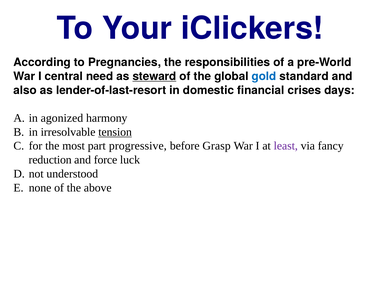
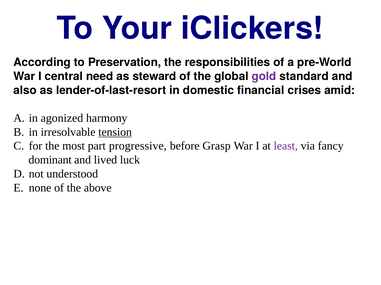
Pregnancies: Pregnancies -> Preservation (125, 63)
steward underline: present -> none (154, 76)
gold colour: blue -> purple (264, 76)
days: days -> amid (340, 90)
reduction: reduction -> dominant (50, 160)
force: force -> lived (105, 160)
